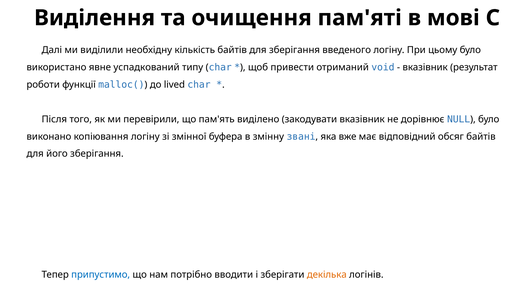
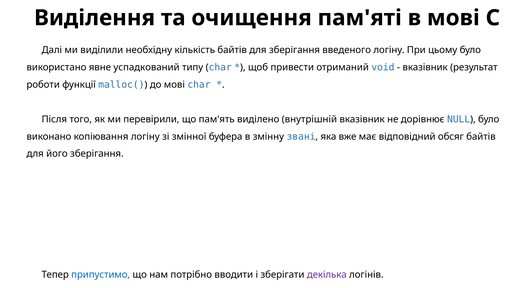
до lived: lived -> мові (174, 85)
закодувати: закодувати -> внутрішній (309, 119)
декілька colour: orange -> purple (327, 275)
